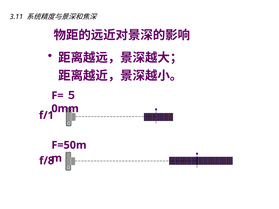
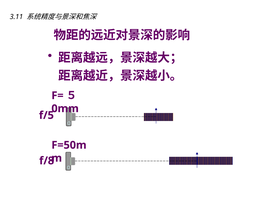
f/1: f/1 -> f/5 (46, 115)
